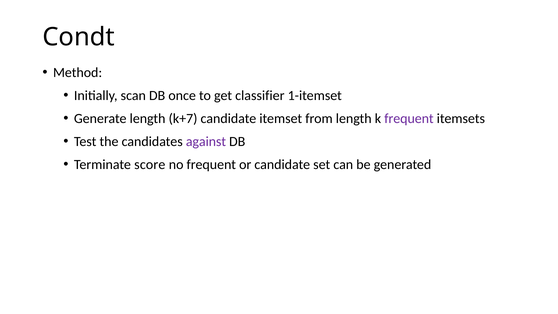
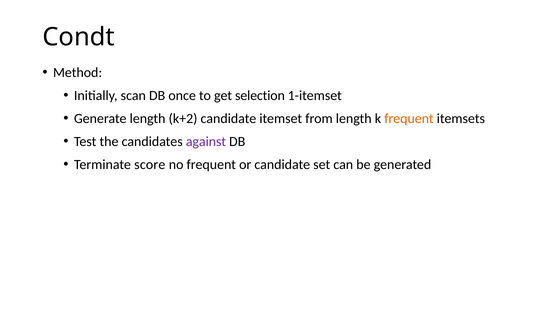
classifier: classifier -> selection (260, 96)
k+7: k+7 -> k+2 (183, 119)
frequent colour: purple -> orange (409, 119)
